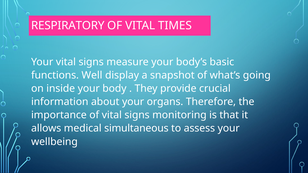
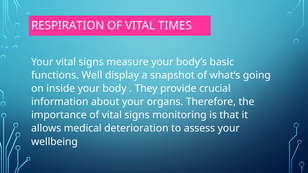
RESPIRATORY: RESPIRATORY -> RESPIRATION (68, 26)
simultaneous: simultaneous -> deterioration (136, 129)
